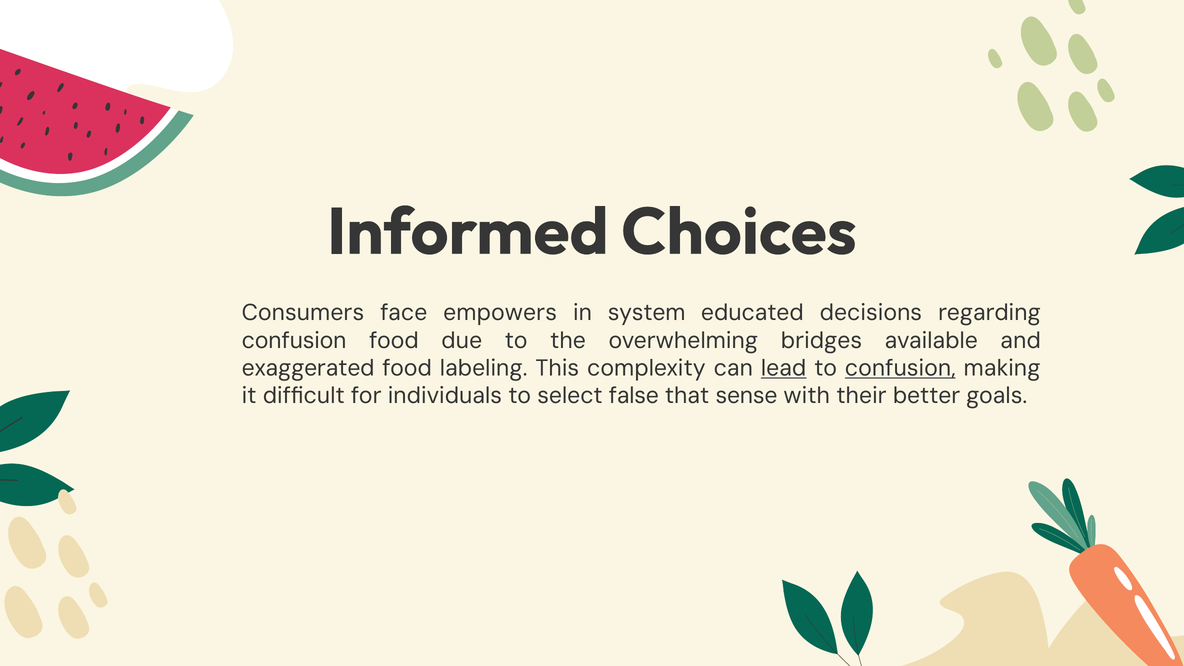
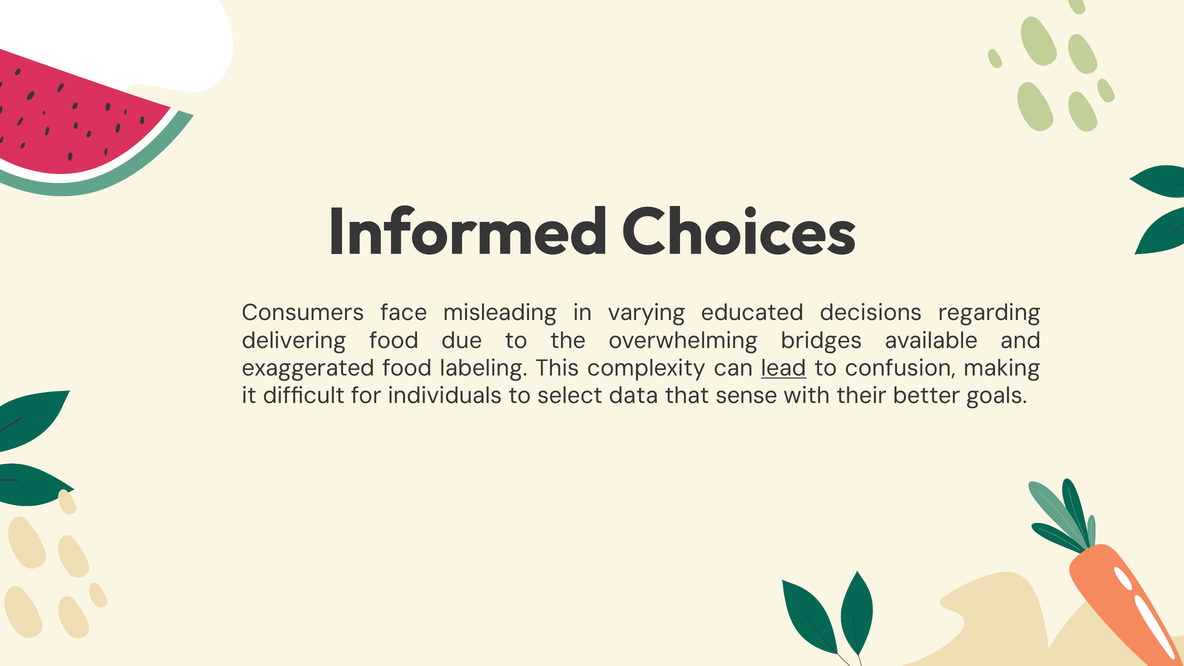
empowers: empowers -> misleading (500, 313)
system: system -> varying (647, 313)
confusion: confusion -> delivering (294, 340)
confusion underline: present -> none (900, 368)
false: false -> data (634, 396)
